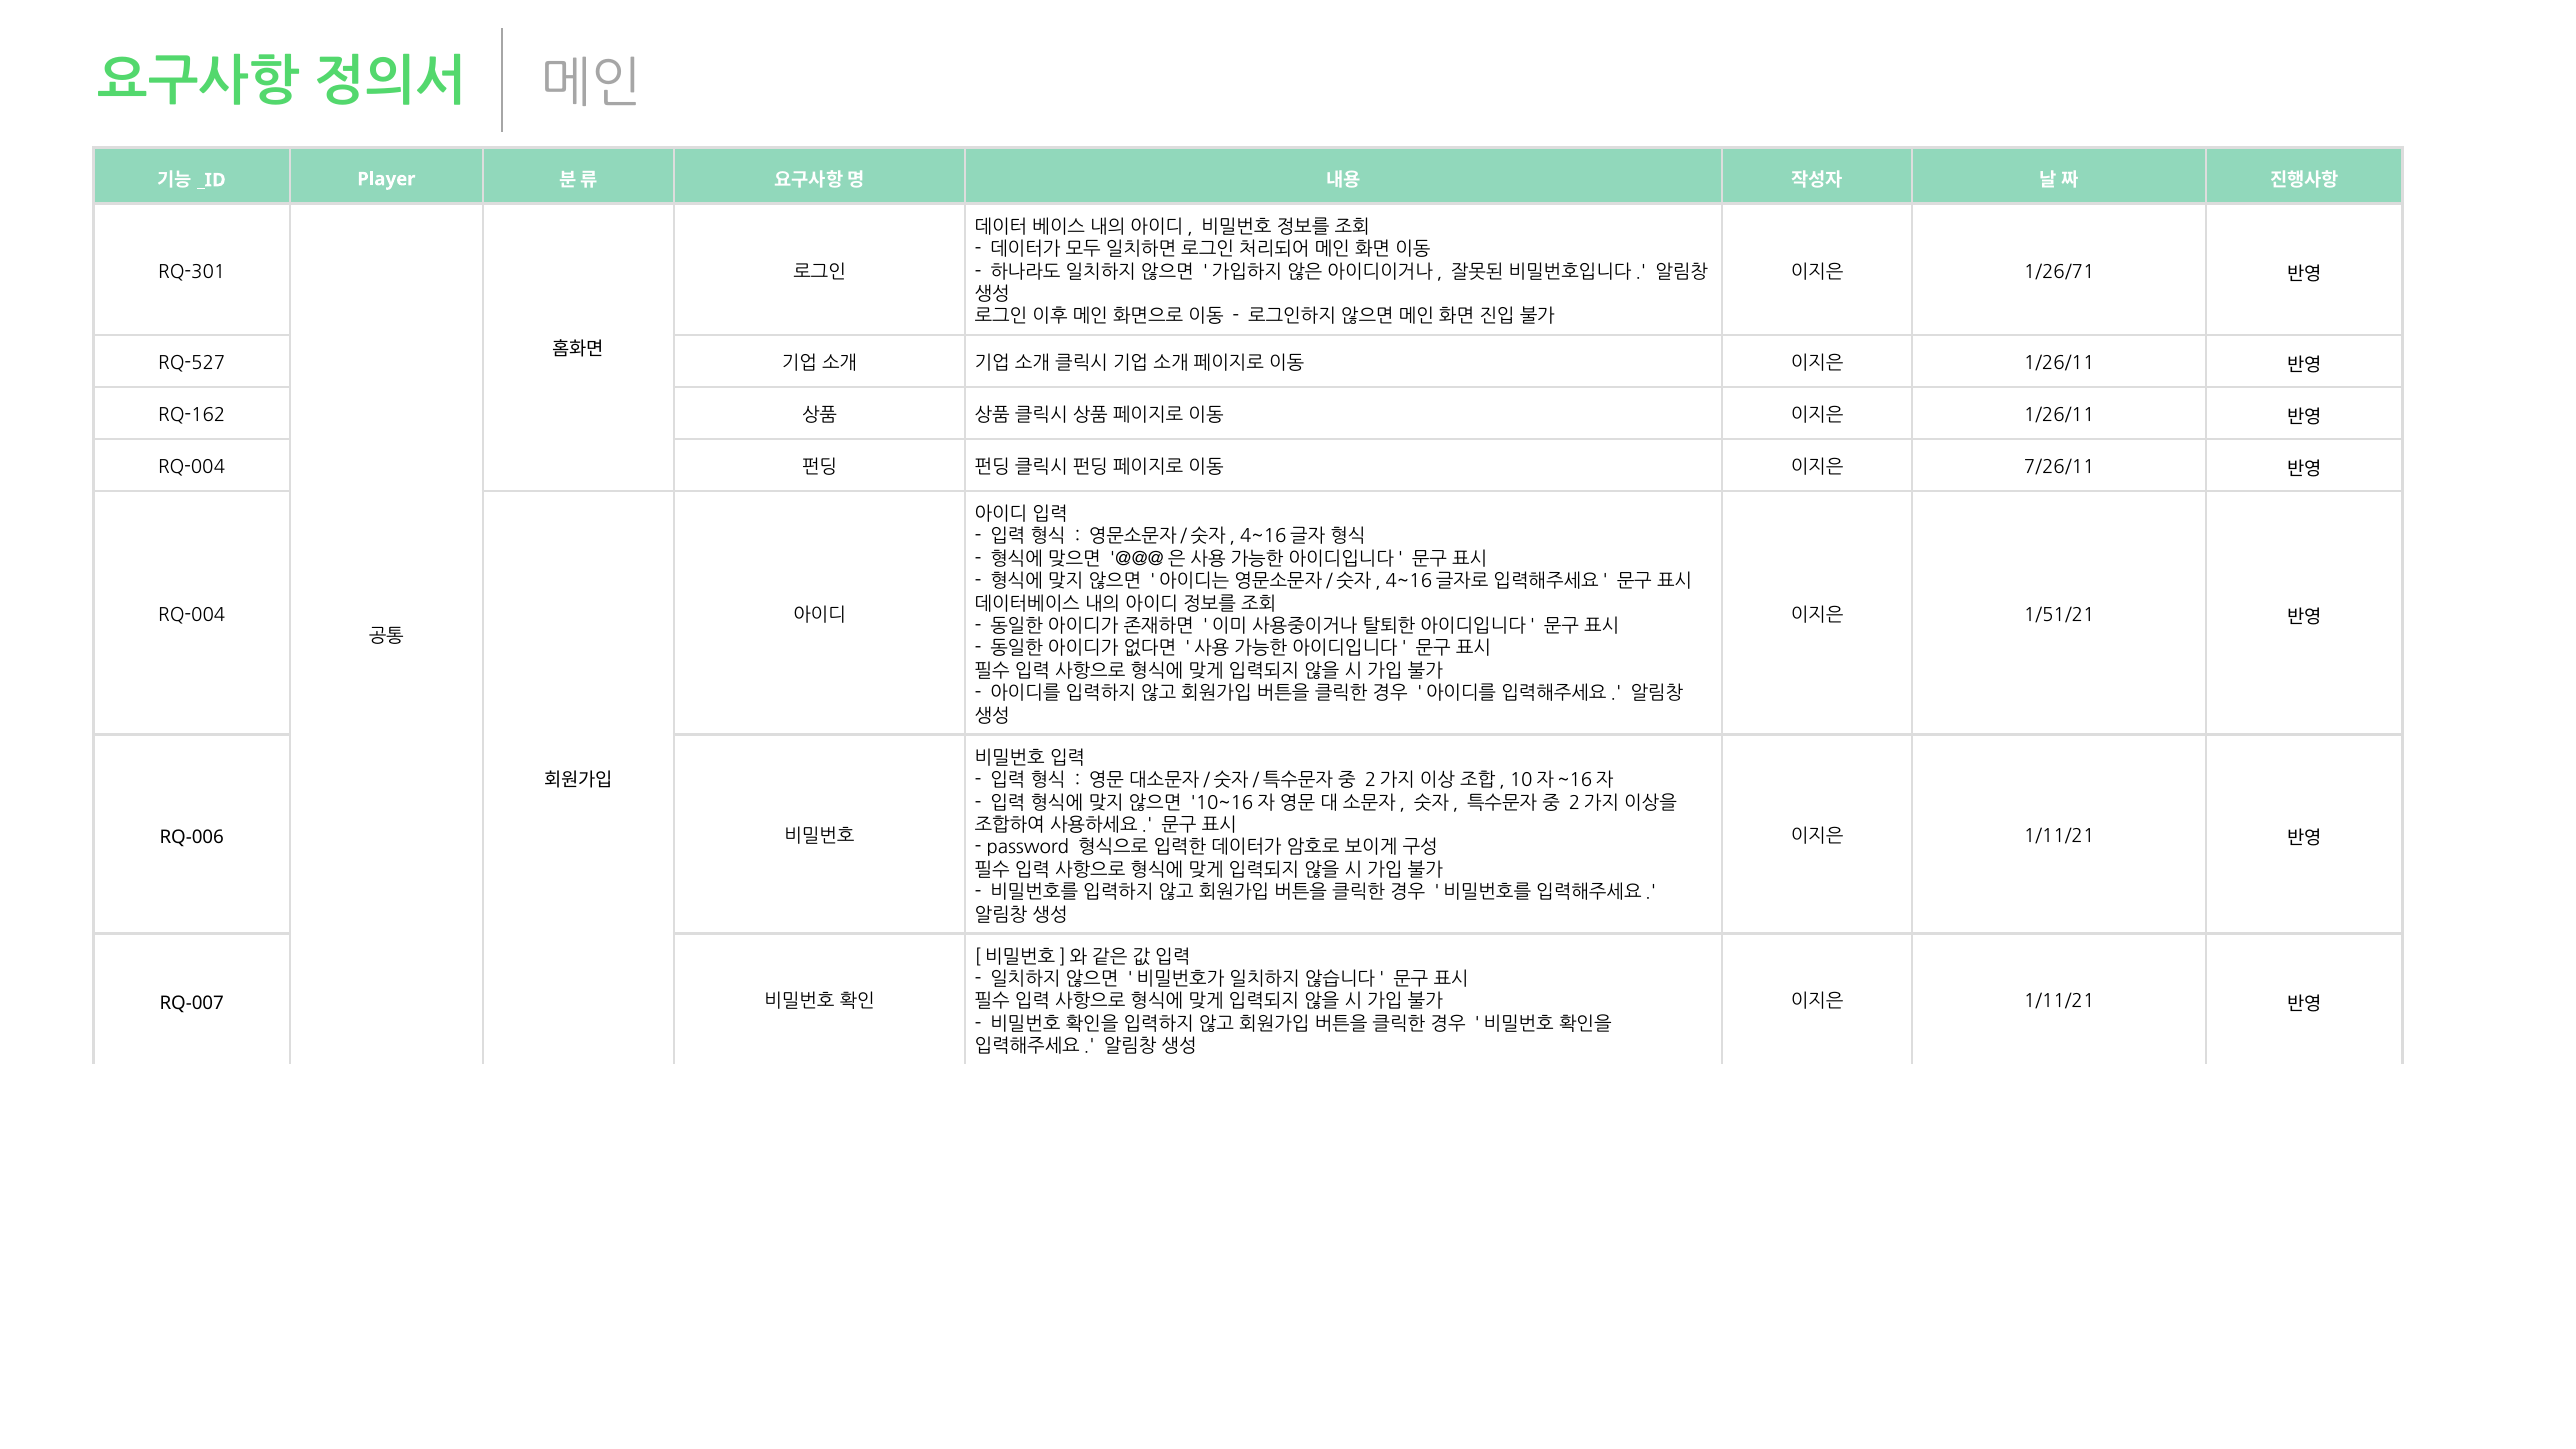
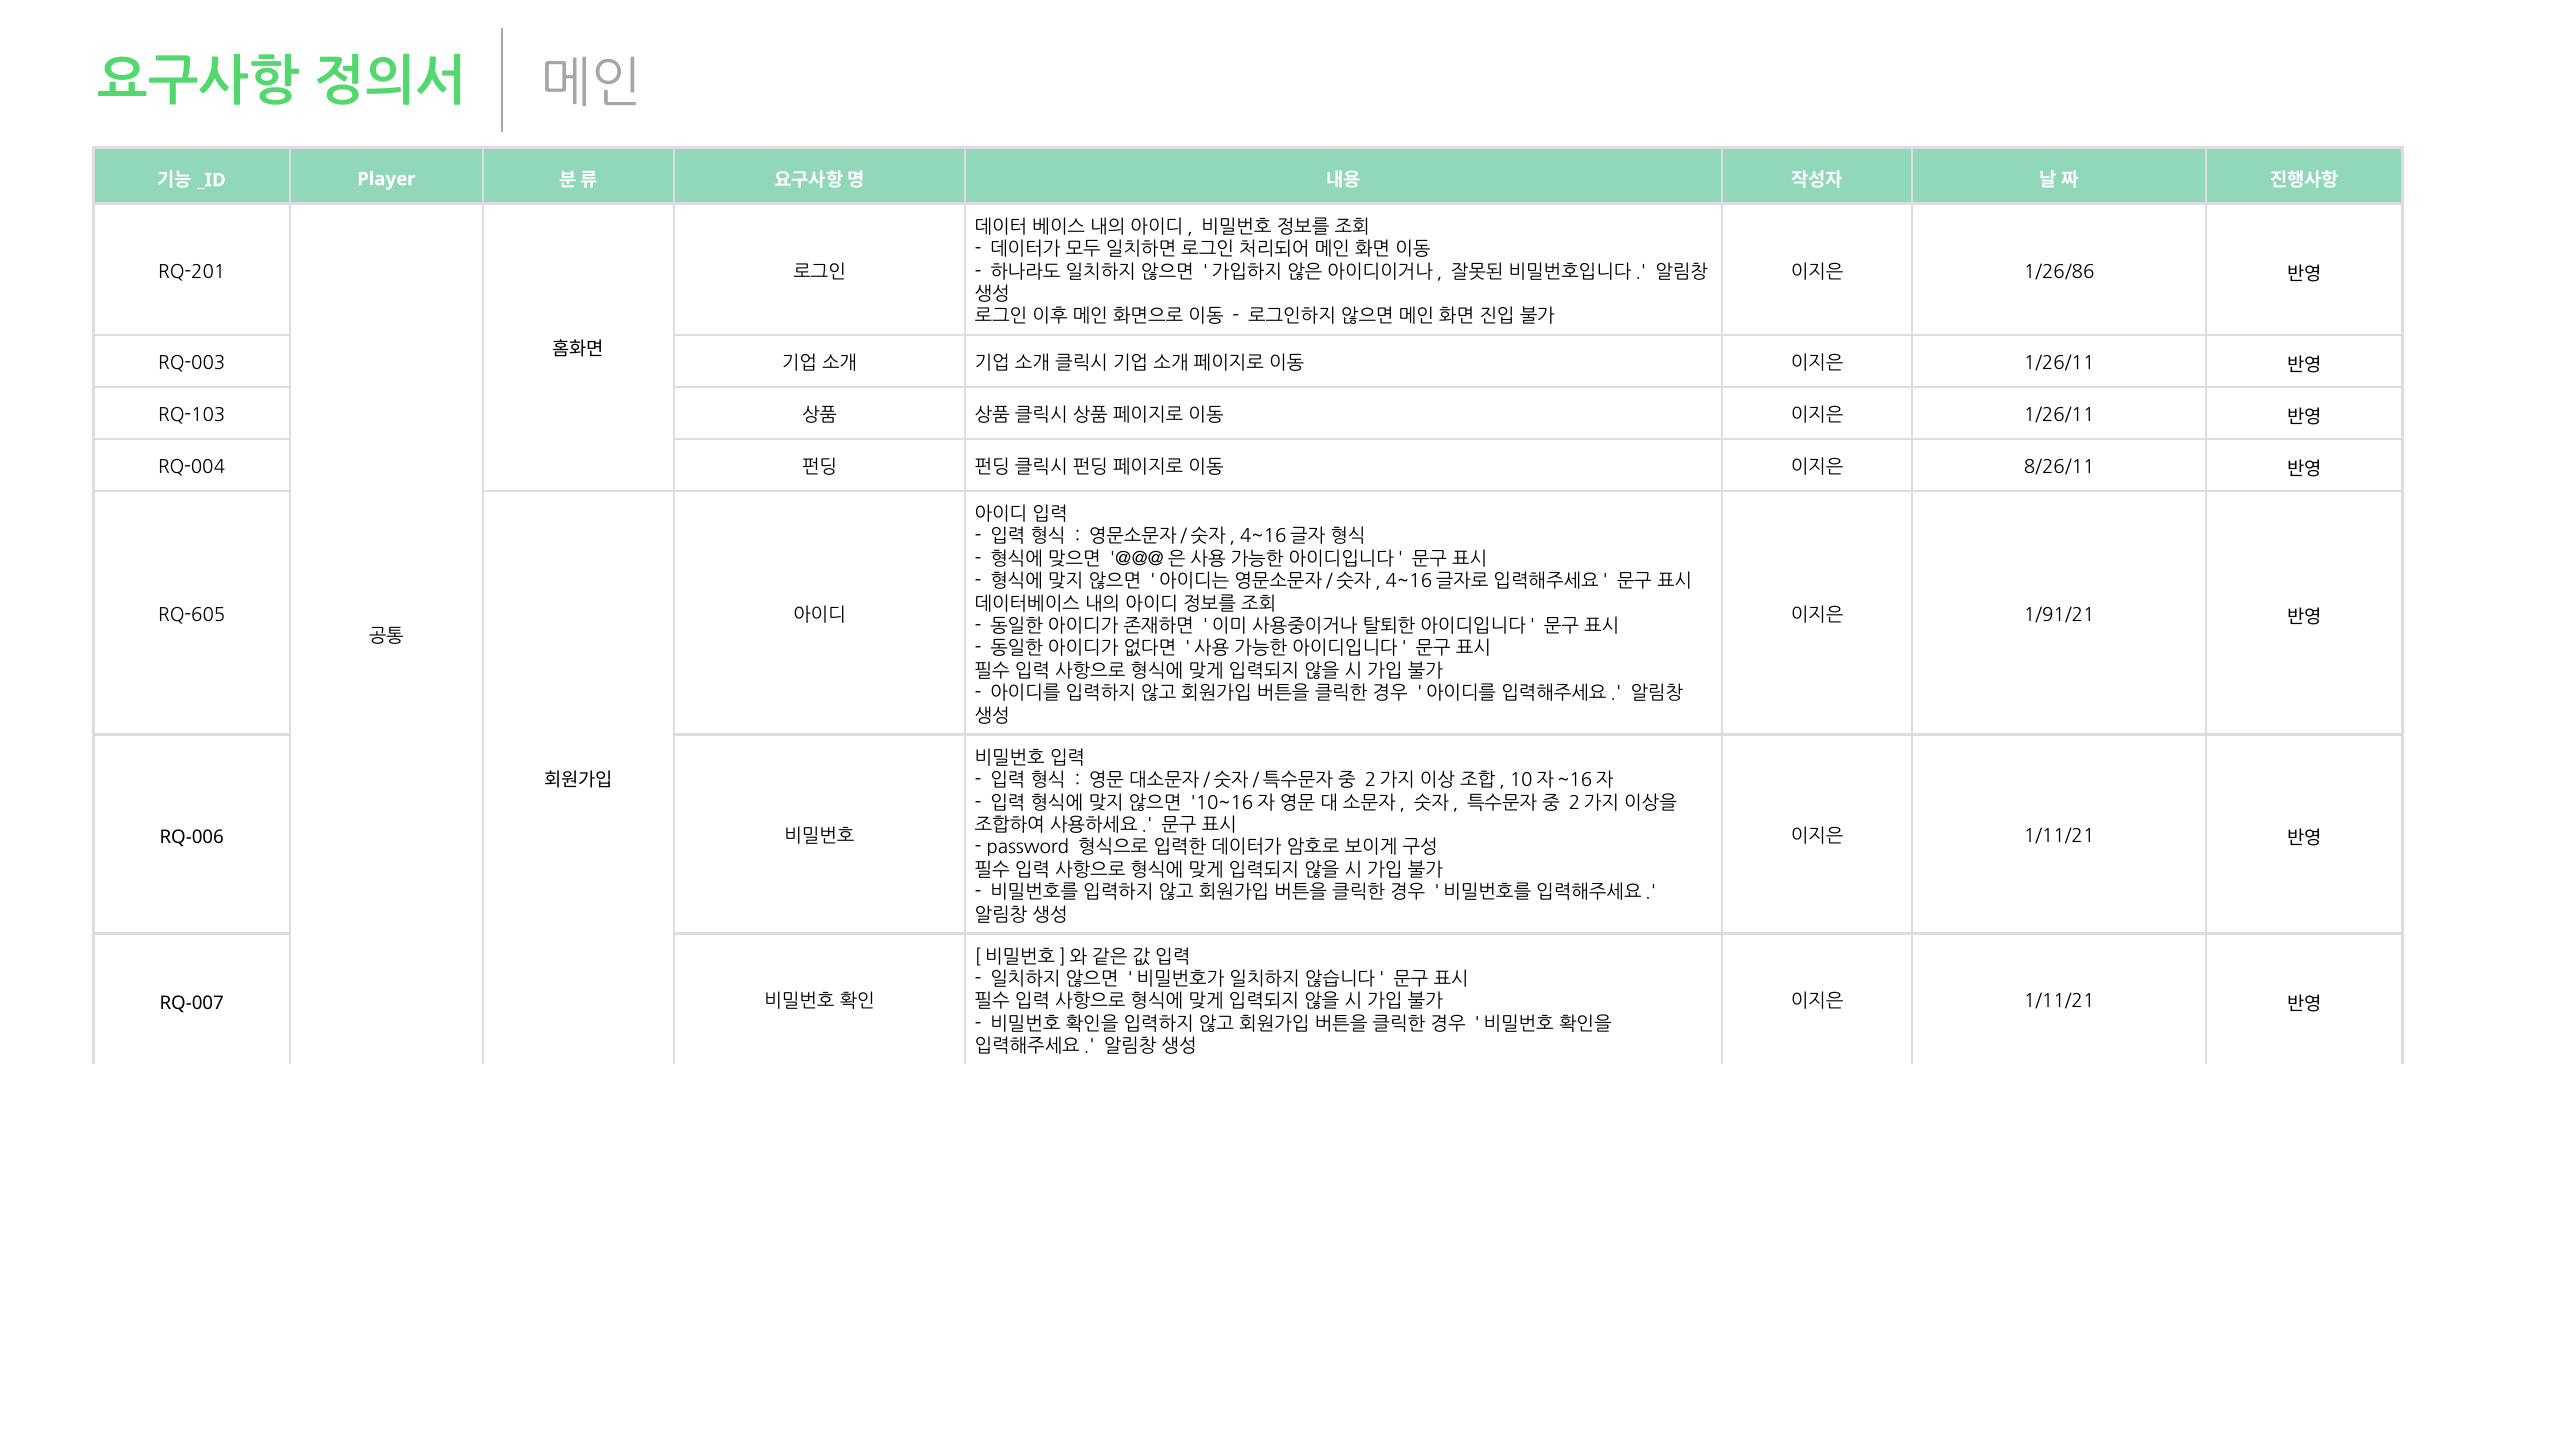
RQ-301: RQ-301 -> RQ-201 (192, 272)
1/26/71: 1/26/71 -> 1/26/86 (2059, 272)
RQ-527: RQ-527 -> RQ-003 (192, 364)
RQ-162: RQ-162 -> RQ-103 (192, 415)
7/26/11: 7/26/11 -> 8/26/11 (2059, 467)
RQ-004: RQ-004 -> RQ-605 (192, 615)
1/51/21: 1/51/21 -> 1/91/21 (2059, 615)
